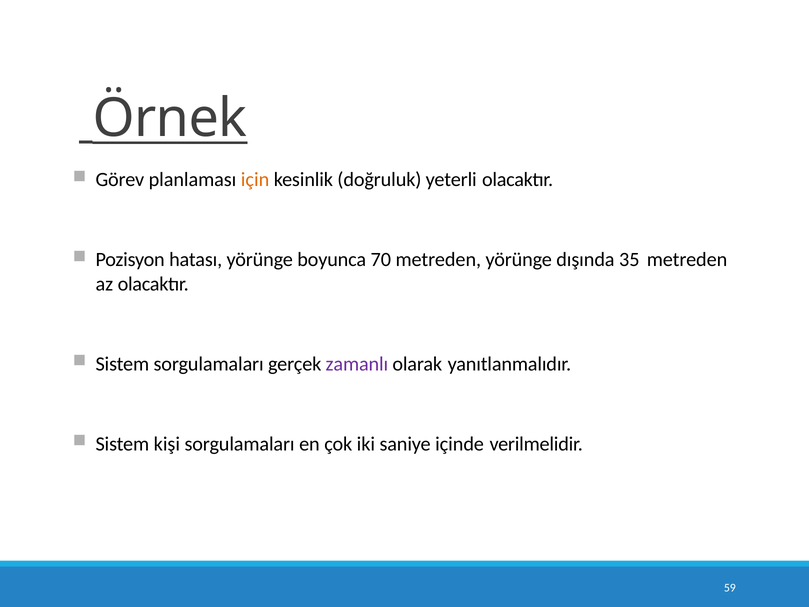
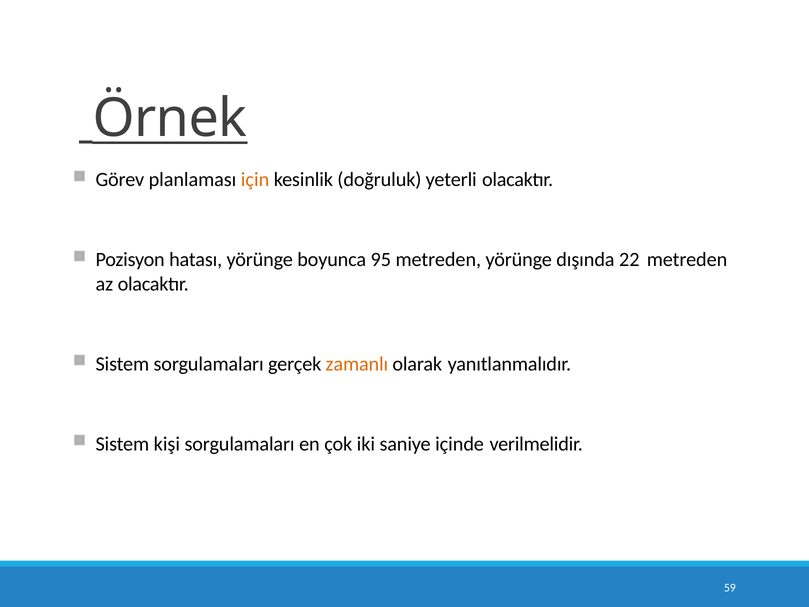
70: 70 -> 95 (381, 260)
35: 35 -> 22 (629, 260)
zamanlı colour: purple -> orange (357, 364)
